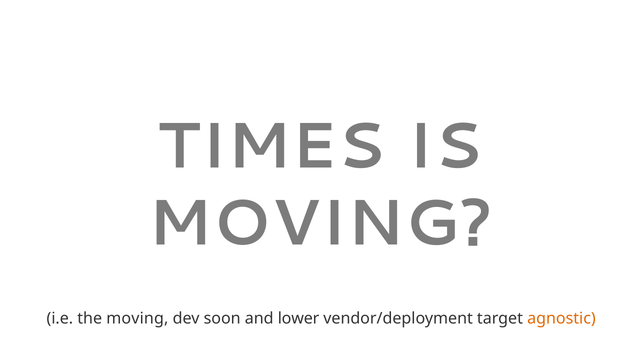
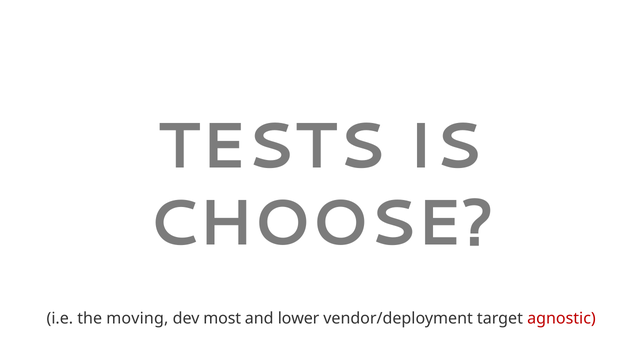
TIMES: TIMES -> TESTS (271, 147)
MOVING: MOVING -> CHOOSE (321, 224)
soon: soon -> most (222, 318)
agnostic colour: orange -> red (561, 318)
